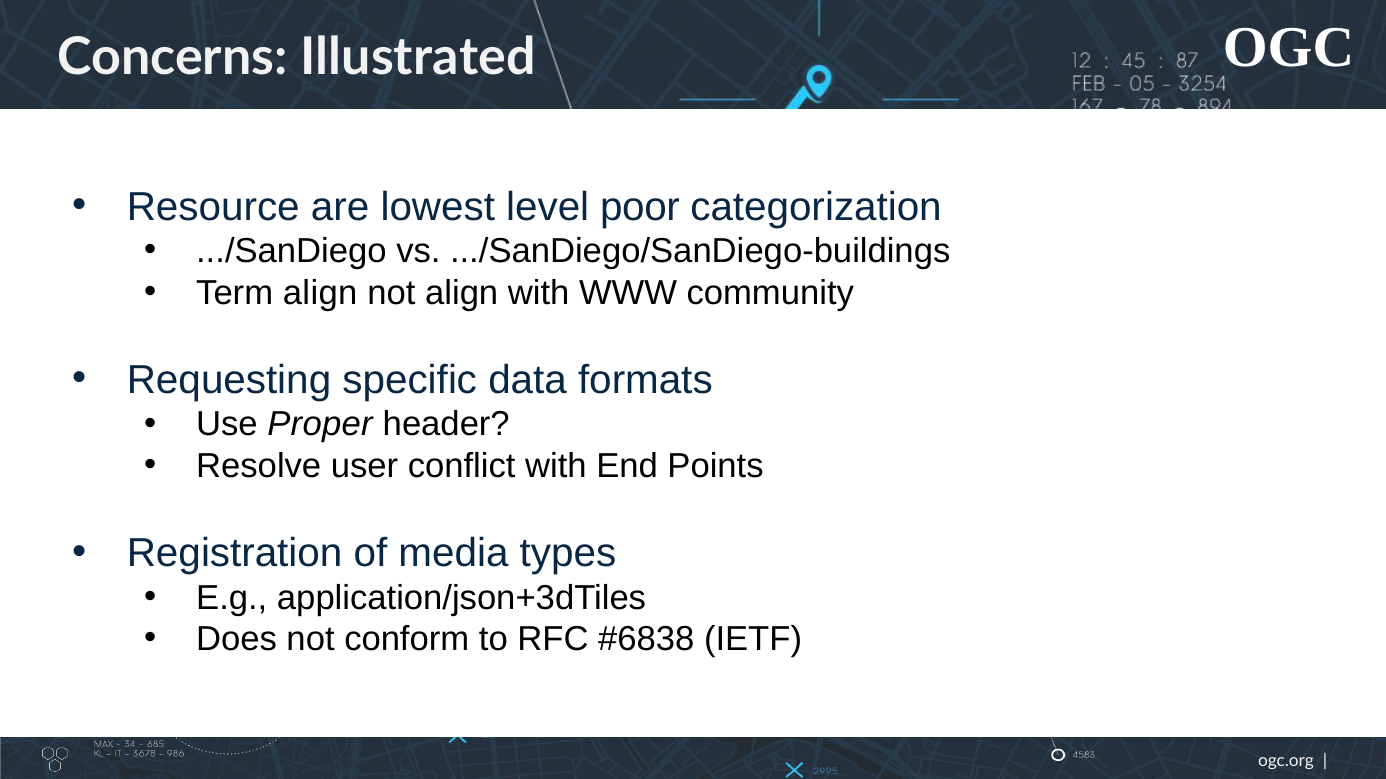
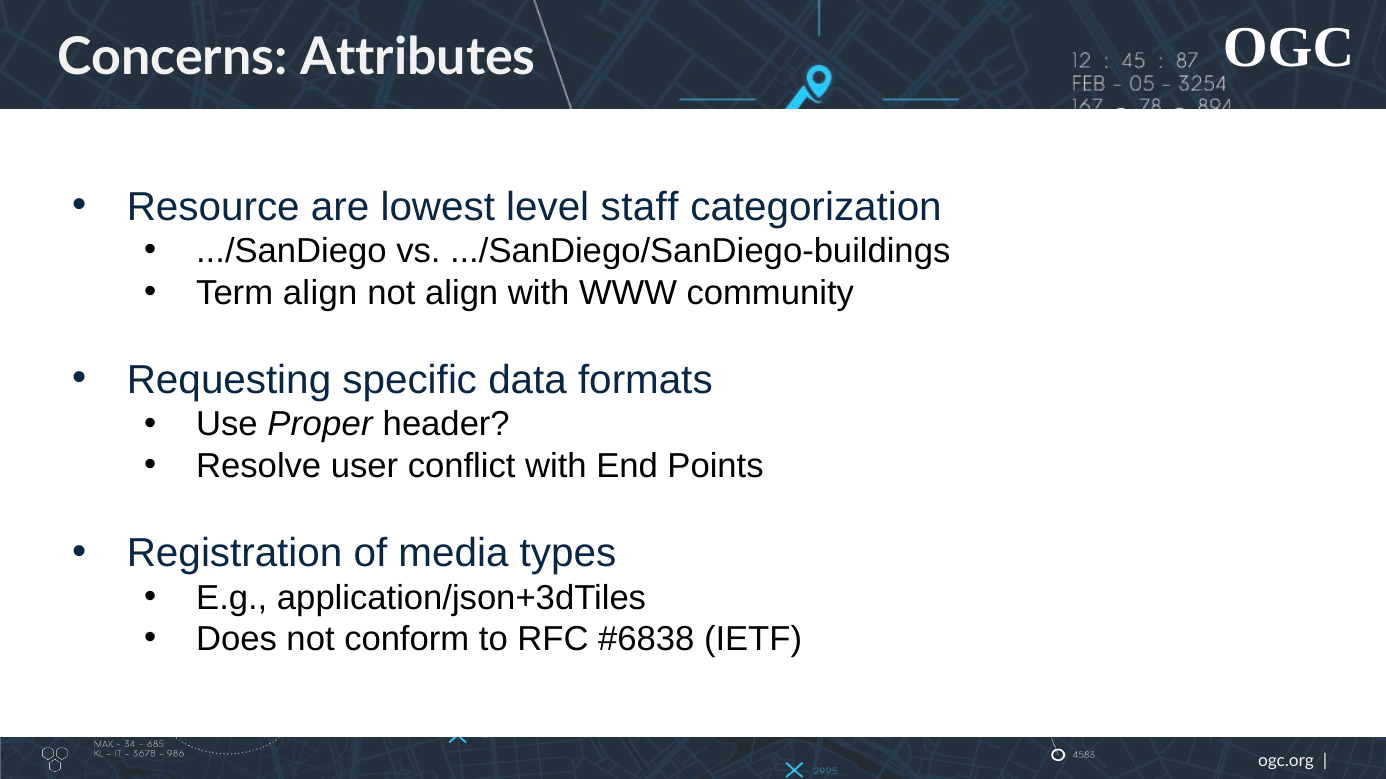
Illustrated: Illustrated -> Attributes (418, 58)
poor: poor -> staff (640, 207)
